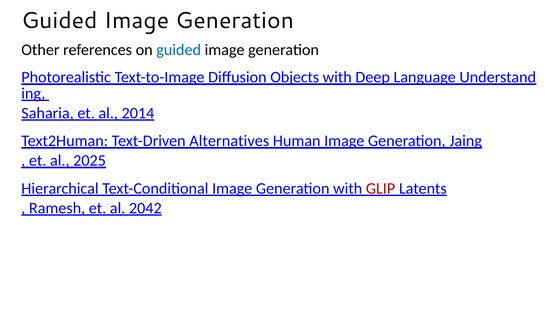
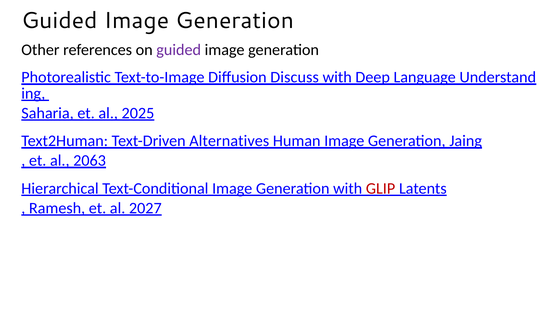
guided colour: blue -> purple (179, 50)
Objects: Objects -> Discuss (295, 77)
2014: 2014 -> 2025 (138, 113)
2025: 2025 -> 2063 (90, 161)
2042: 2042 -> 2027 (145, 208)
